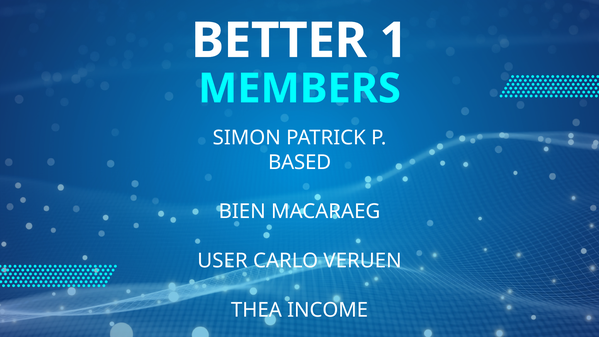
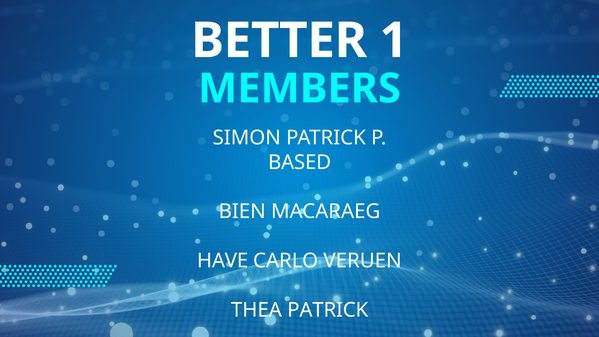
USER: USER -> HAVE (223, 261)
THEA INCOME: INCOME -> PATRICK (328, 310)
